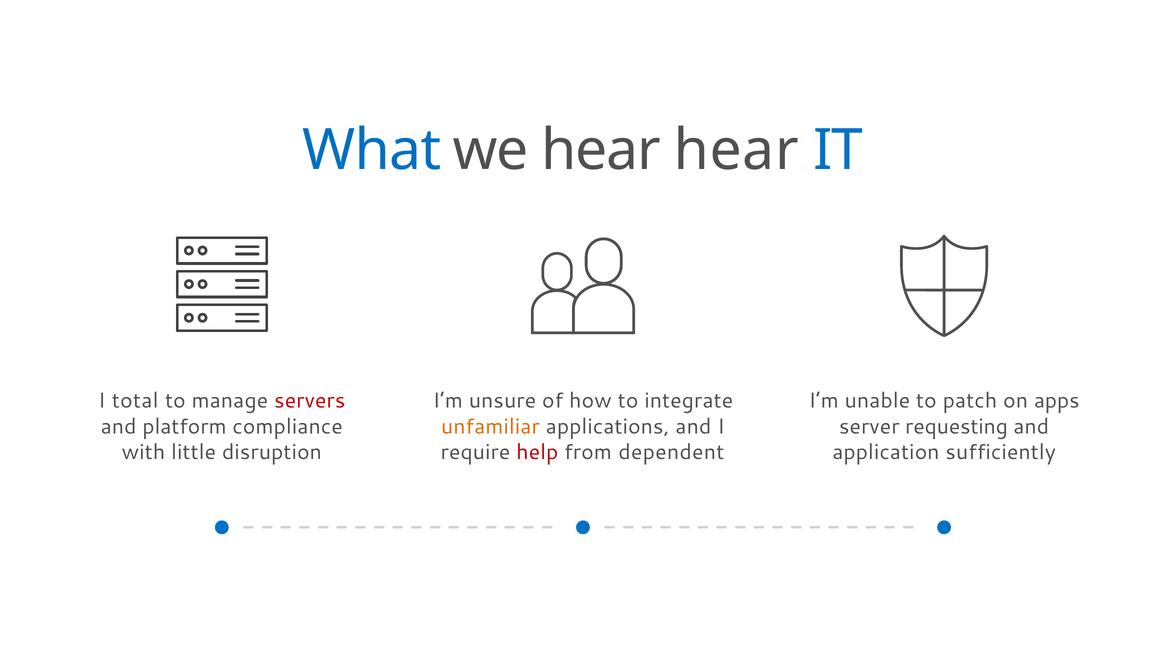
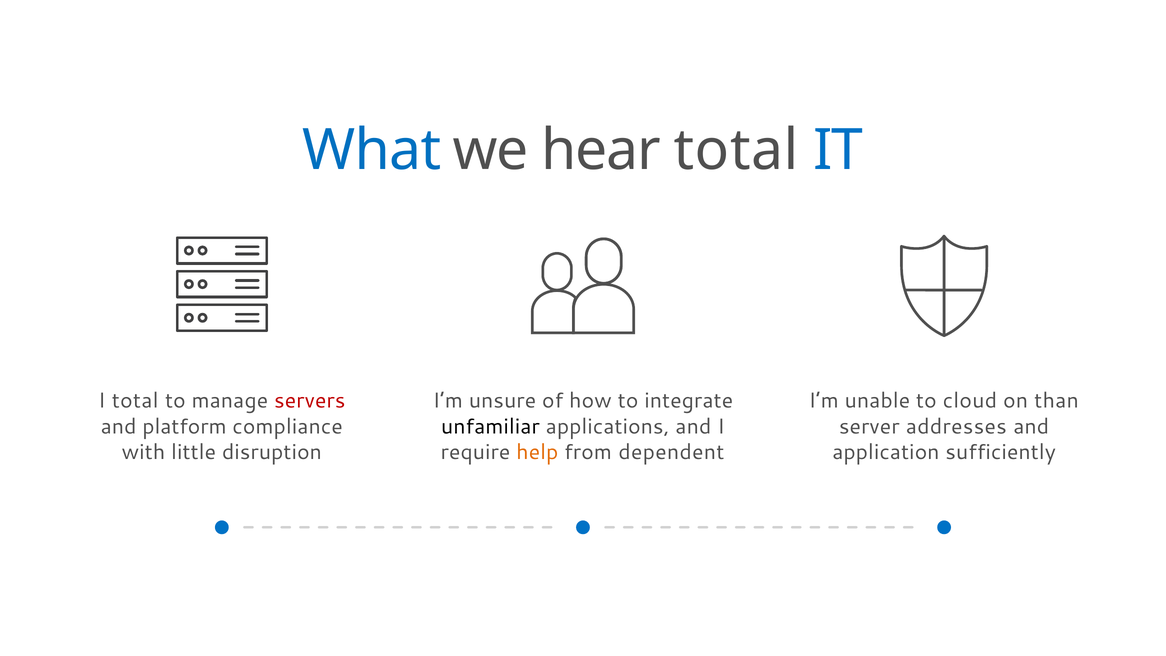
hear hear: hear -> total (736, 150)
patch: patch -> cloud (970, 401)
apps: apps -> than (1057, 401)
unfamiliar colour: orange -> black (490, 426)
requesting: requesting -> addresses (956, 426)
help colour: red -> orange (537, 452)
